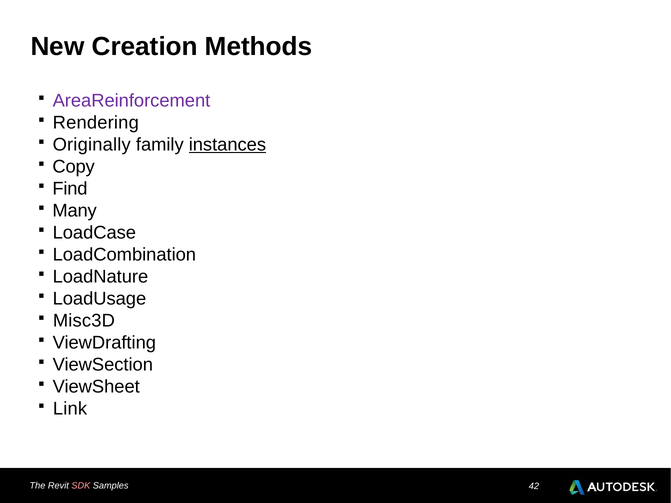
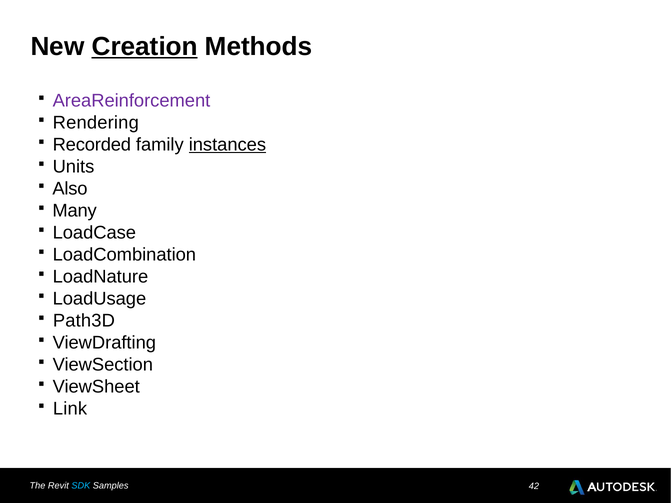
Creation underline: none -> present (145, 47)
Originally: Originally -> Recorded (92, 145)
Copy: Copy -> Units (73, 167)
Find: Find -> Also (70, 189)
Misc3D: Misc3D -> Path3D (84, 321)
SDK colour: pink -> light blue (81, 486)
